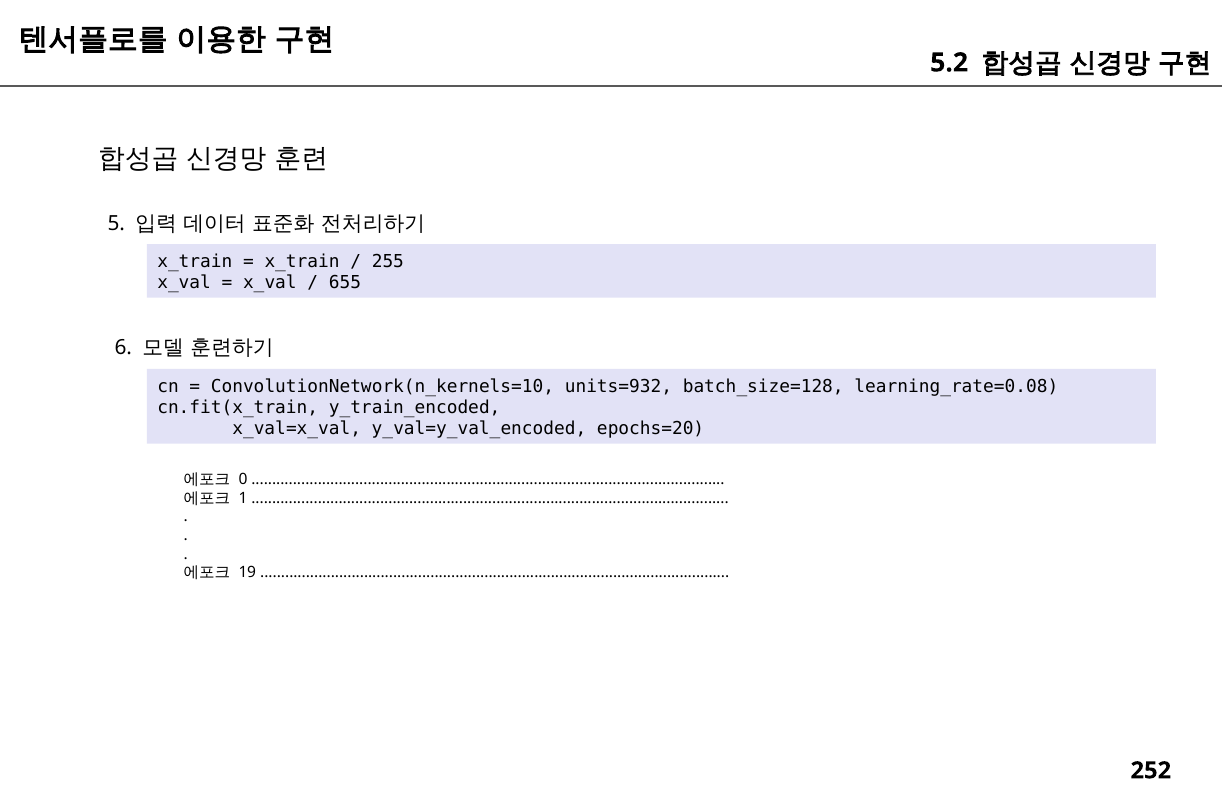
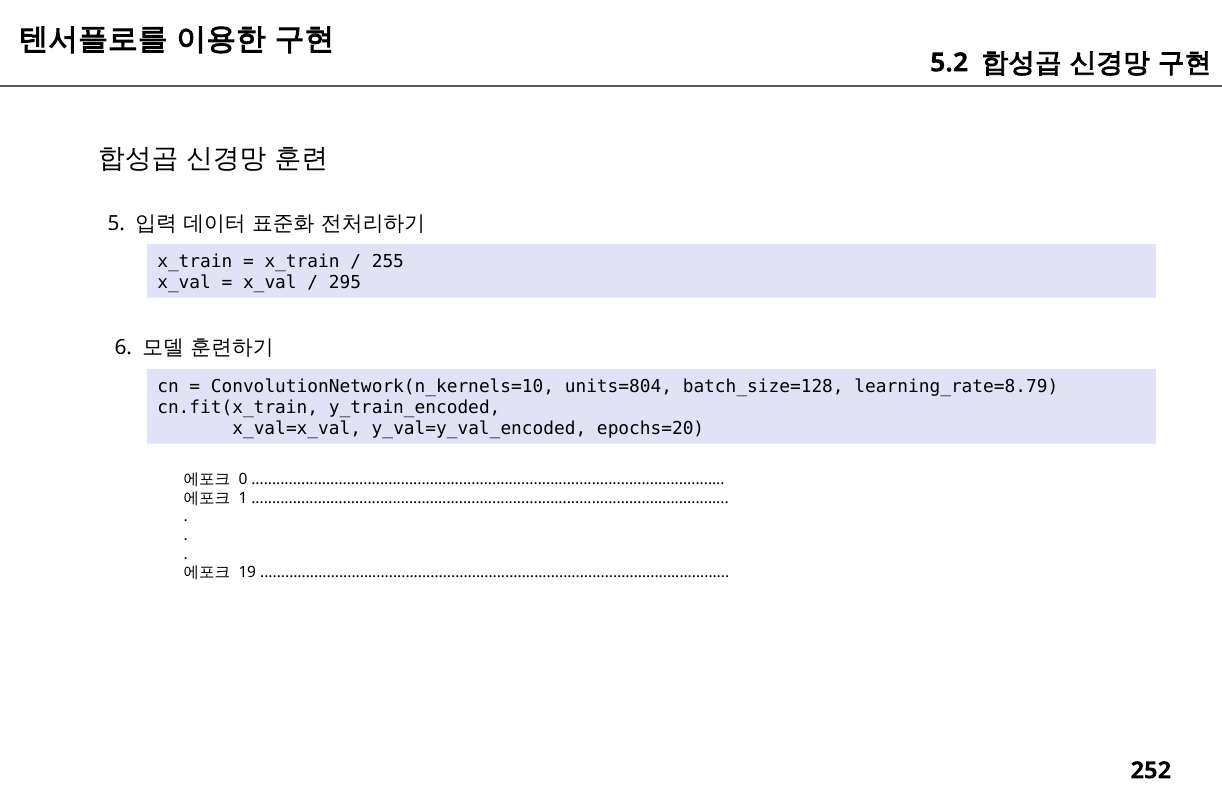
655: 655 -> 295 (345, 283)
units=932: units=932 -> units=804 (618, 386)
learning_rate=0.08: learning_rate=0.08 -> learning_rate=8.79 (956, 386)
